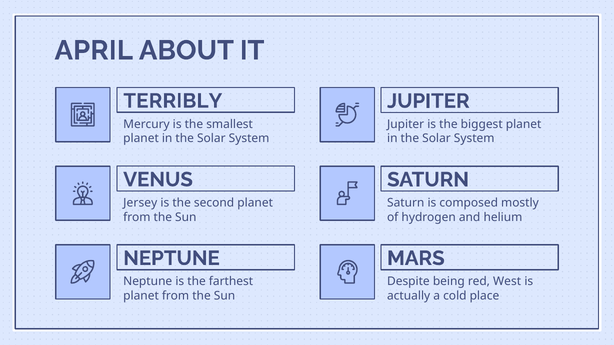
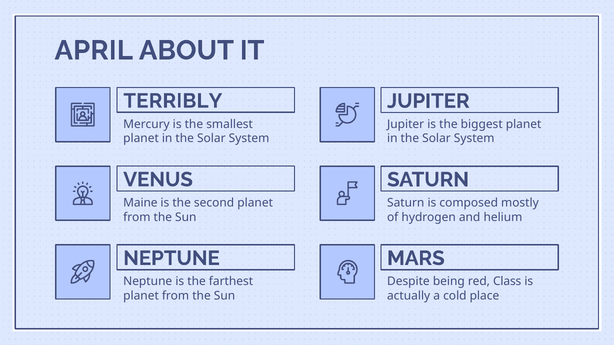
Jersey: Jersey -> Maine (140, 203)
West: West -> Class (507, 282)
